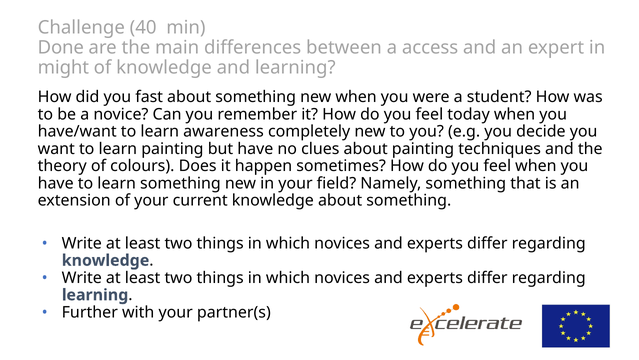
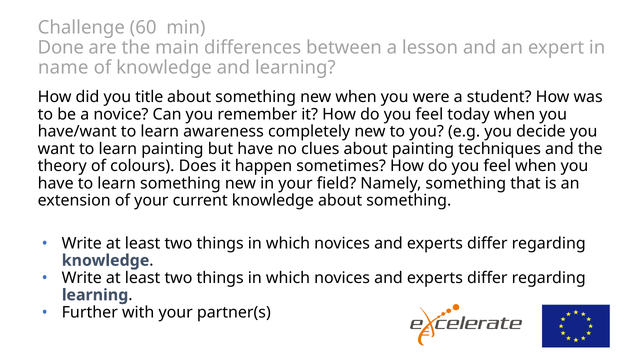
40: 40 -> 60 (143, 27)
access: access -> lesson (430, 48)
might: might -> name (63, 68)
fast: fast -> title (149, 97)
